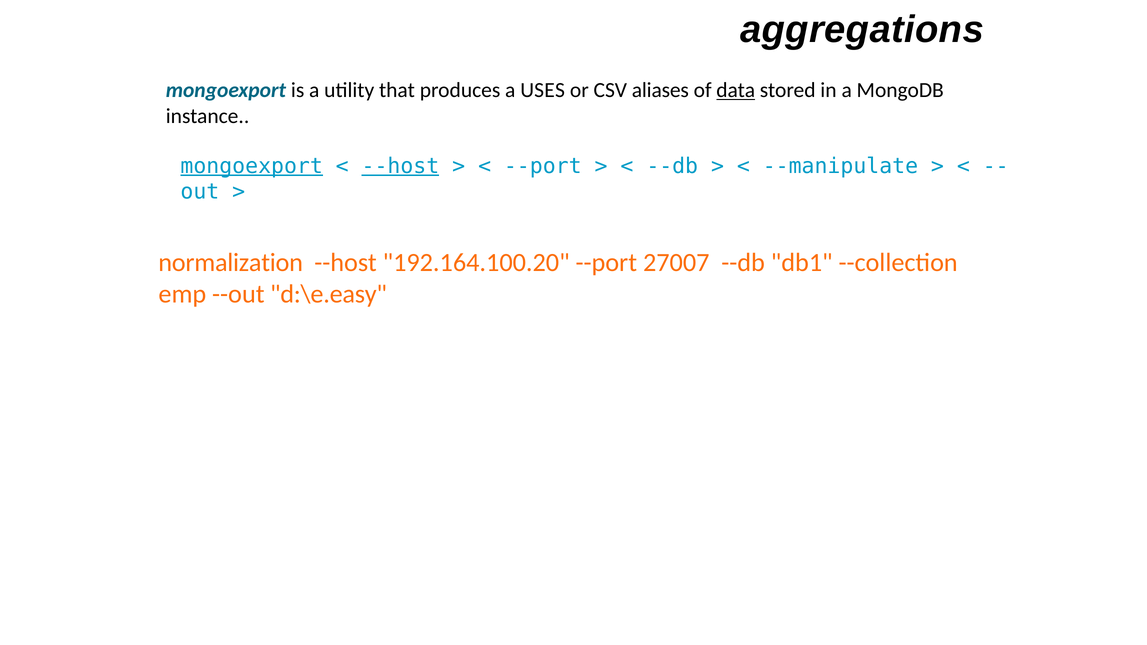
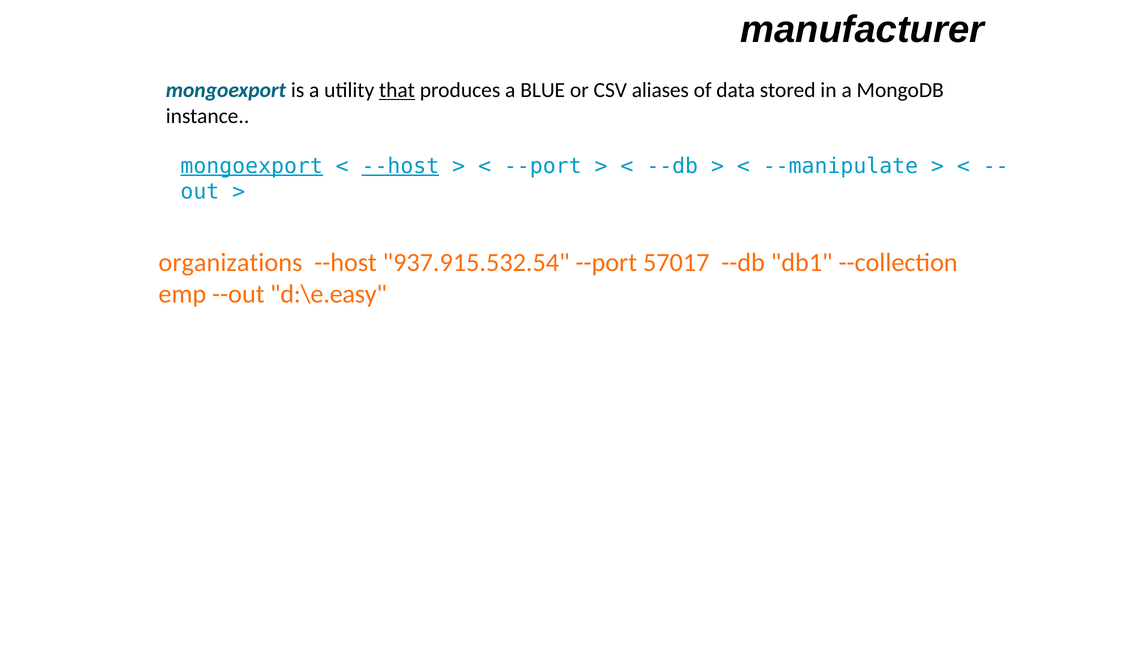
aggregations: aggregations -> manufacturer (862, 30)
that underline: none -> present (397, 90)
USES: USES -> BLUE (543, 90)
data underline: present -> none (736, 90)
normalization: normalization -> organizations (230, 263)
192.164.100.20: 192.164.100.20 -> 937.915.532.54 (476, 263)
27007: 27007 -> 57017 (676, 263)
